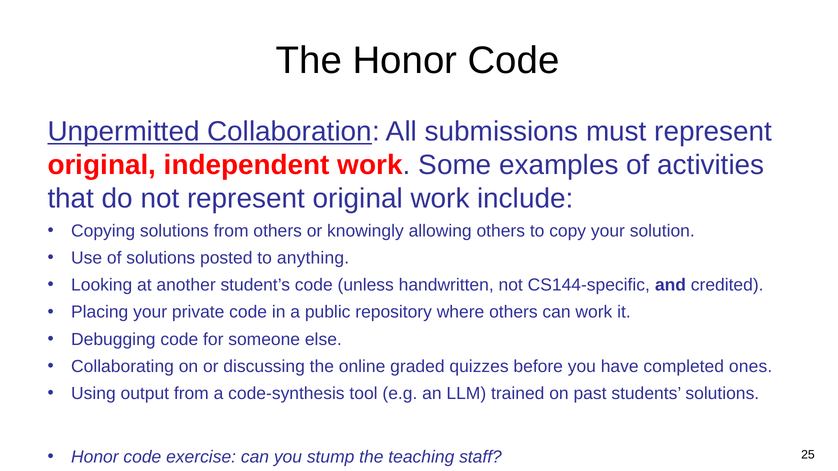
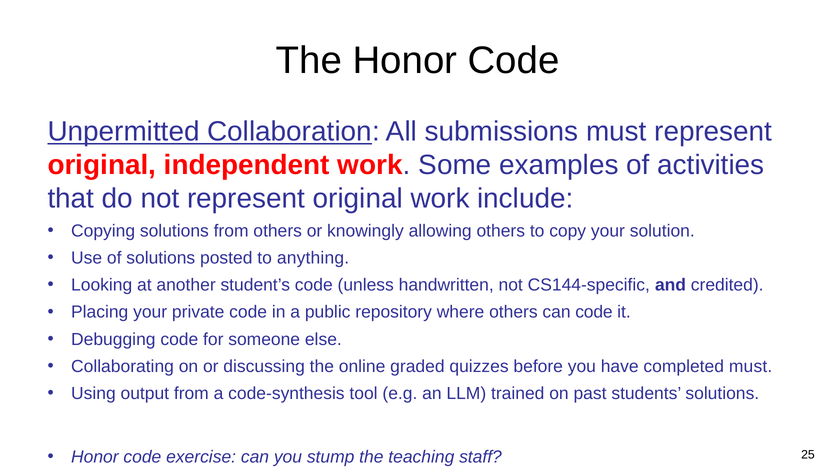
can work: work -> code (594, 312)
completed ones: ones -> must (751, 367)
